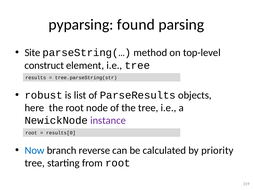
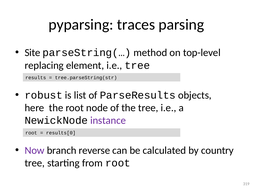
found: found -> traces (136, 24)
construct: construct -> replacing (44, 65)
Now colour: blue -> purple (35, 150)
priority: priority -> country (217, 150)
